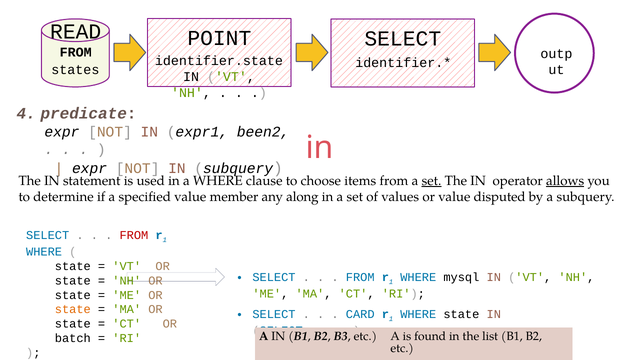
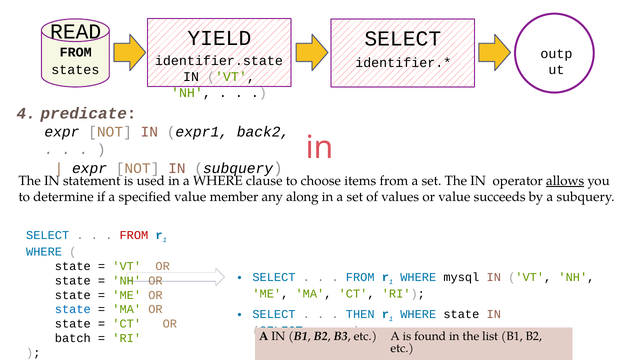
POINT: POINT -> YIELD (219, 38)
been2: been2 -> back2 (263, 132)
set underline: present -> none (432, 180)
disputed: disputed -> succeeds (500, 196)
state colour: orange -> blue (73, 309)
CARD: CARD -> THEN (360, 314)
